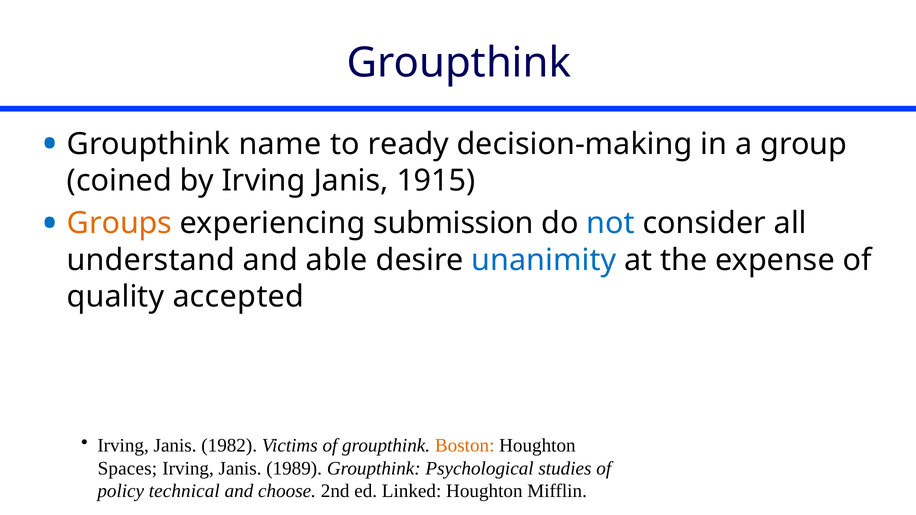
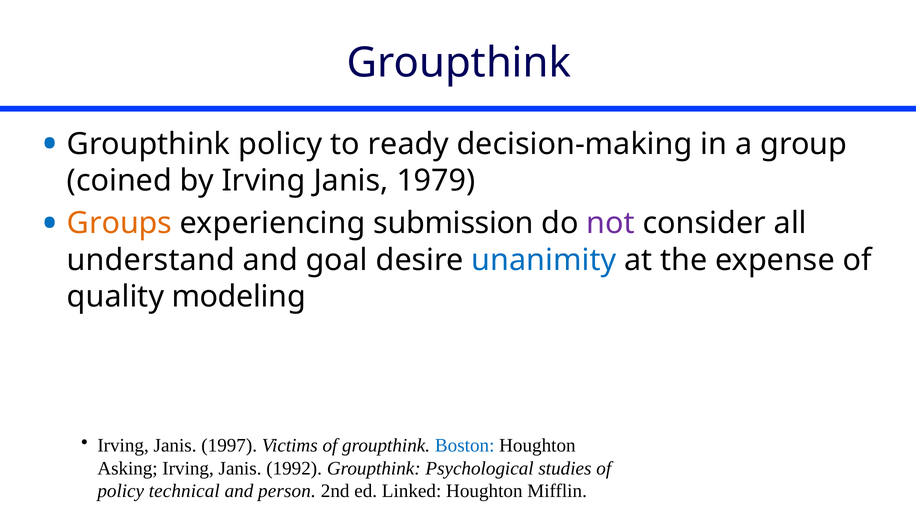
Groupthink name: name -> policy (280, 144)
1915: 1915 -> 1979 (436, 181)
not colour: blue -> purple (611, 224)
able: able -> goal (337, 260)
accepted: accepted -> modeling (239, 297)
1982: 1982 -> 1997 (229, 446)
Boston colour: orange -> blue (465, 446)
Spaces: Spaces -> Asking (127, 468)
1989: 1989 -> 1992 (294, 468)
choose: choose -> person (287, 491)
